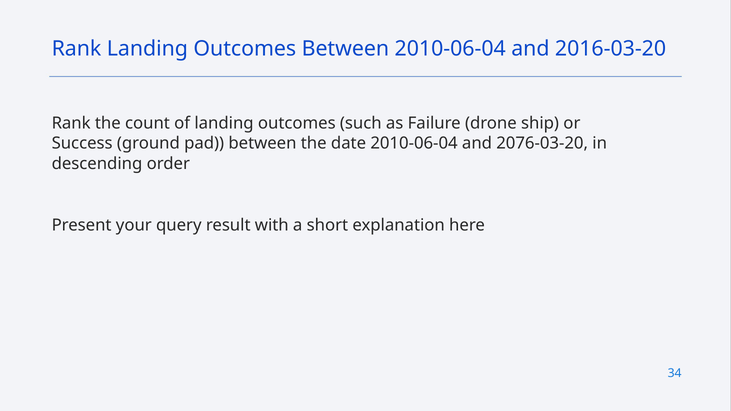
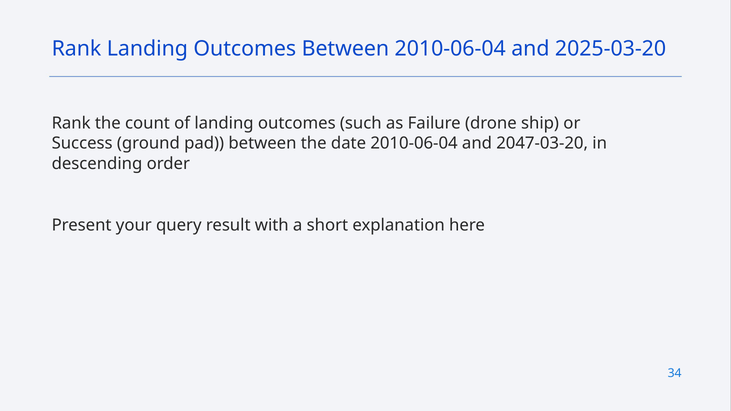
2016-03-20: 2016-03-20 -> 2025-03-20 (611, 49)
2076-03-20: 2076-03-20 -> 2047-03-20 (542, 144)
